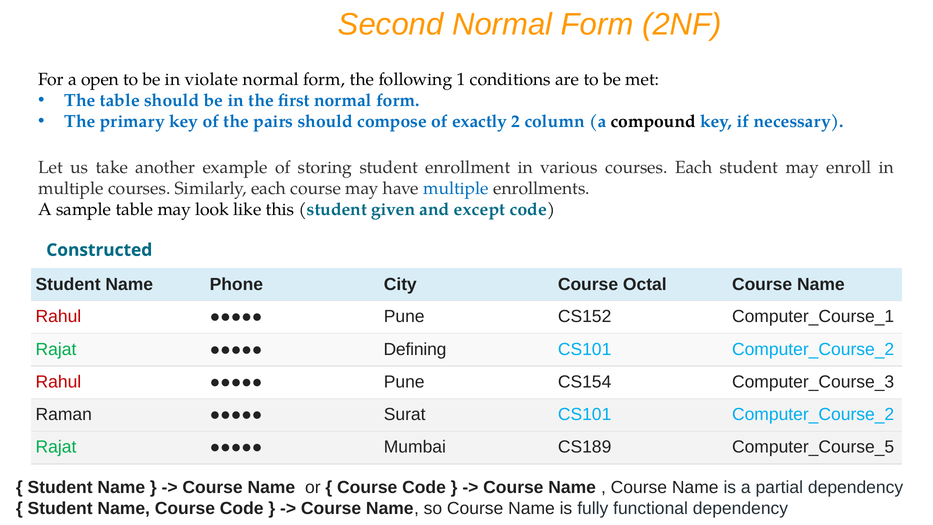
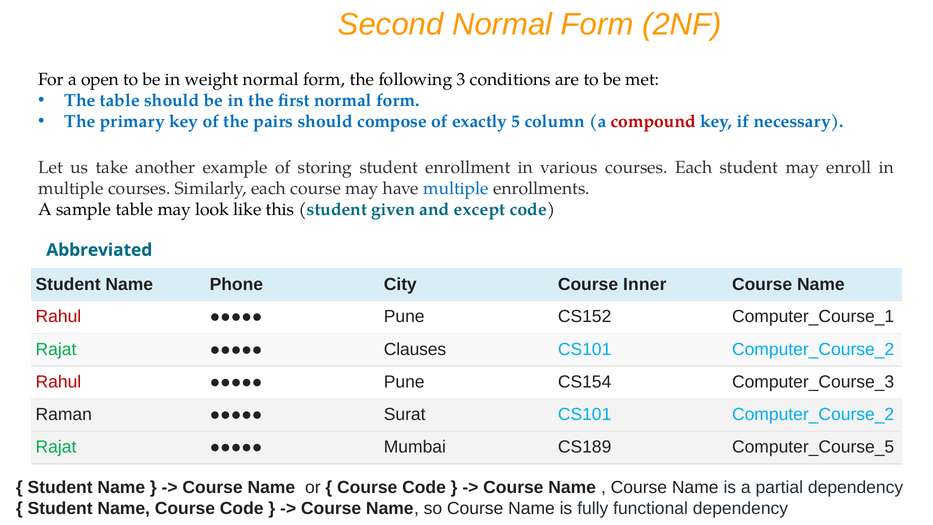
violate: violate -> weight (211, 79)
1: 1 -> 3 (461, 79)
2: 2 -> 5 (516, 121)
compound colour: black -> red (653, 121)
Constructed: Constructed -> Abbreviated (99, 250)
Octal: Octal -> Inner (645, 285)
Defining: Defining -> Clauses (415, 349)
